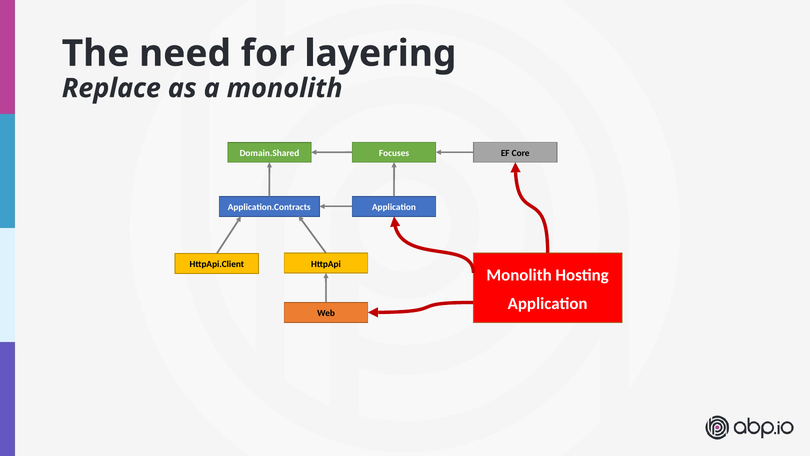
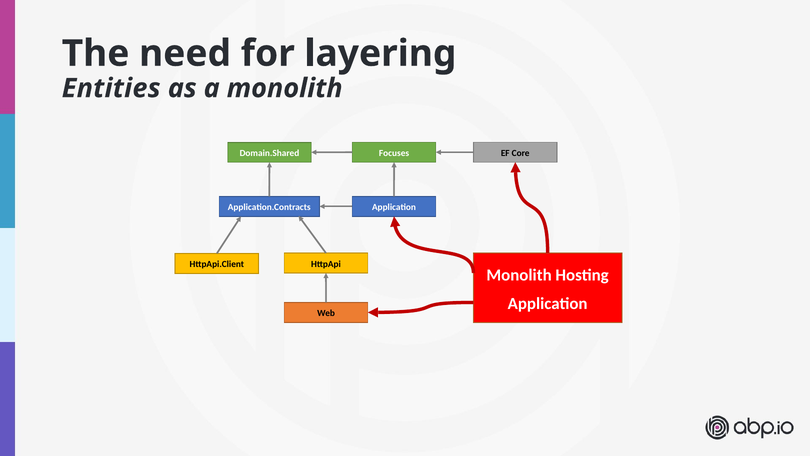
Replace: Replace -> Entities (111, 88)
